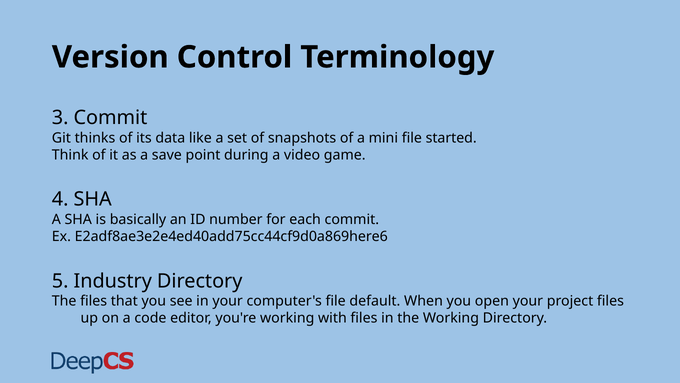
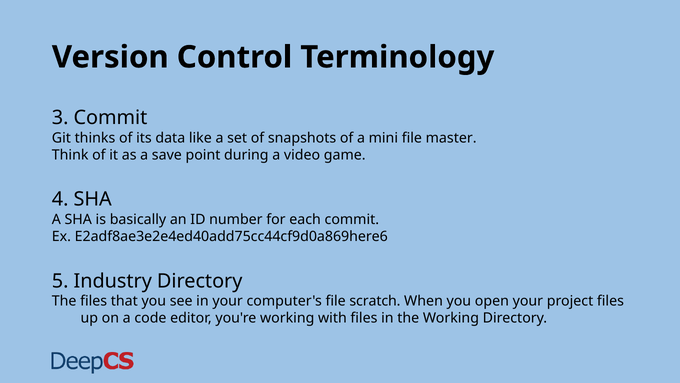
started: started -> master (451, 138)
default: default -> scratch (375, 301)
